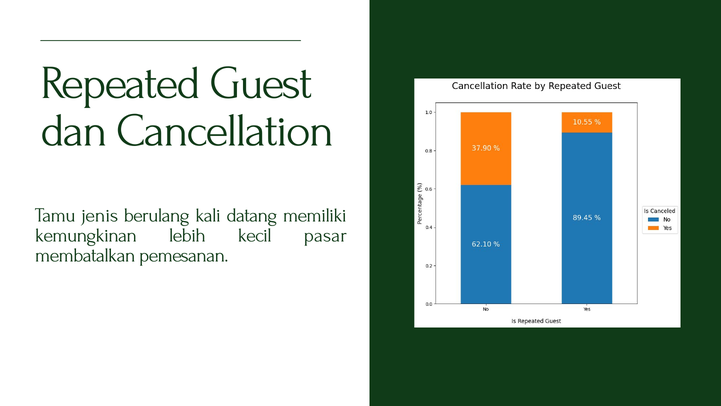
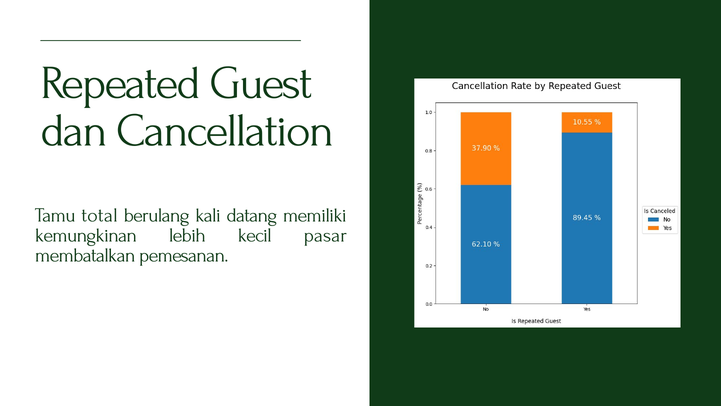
jenis: jenis -> total (100, 215)
